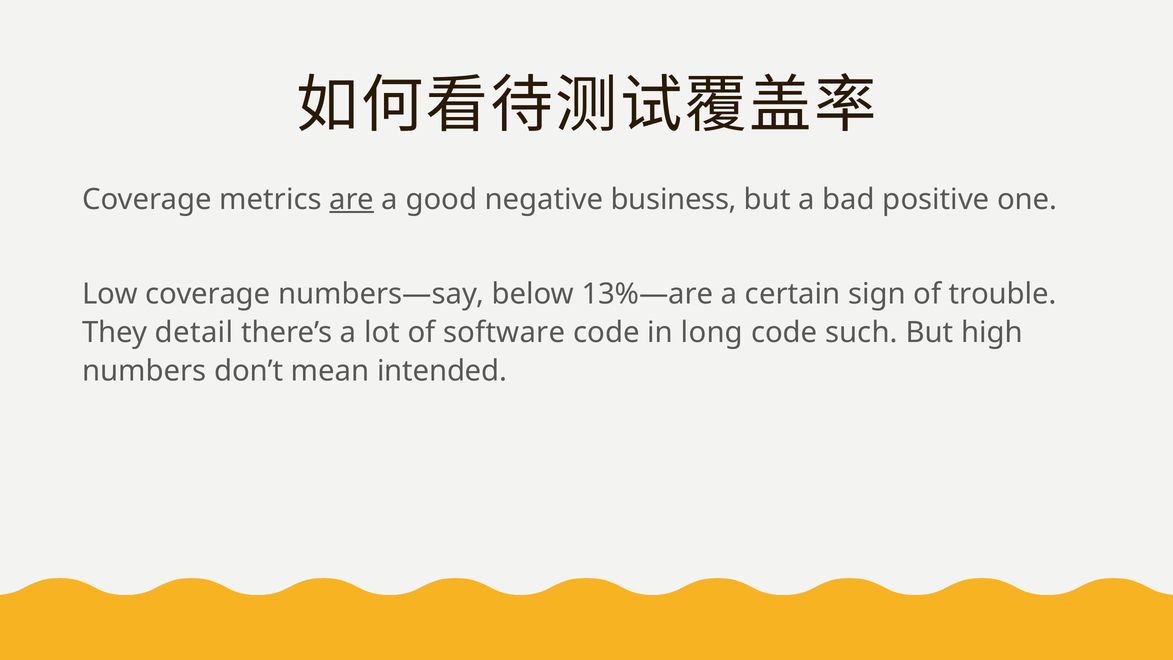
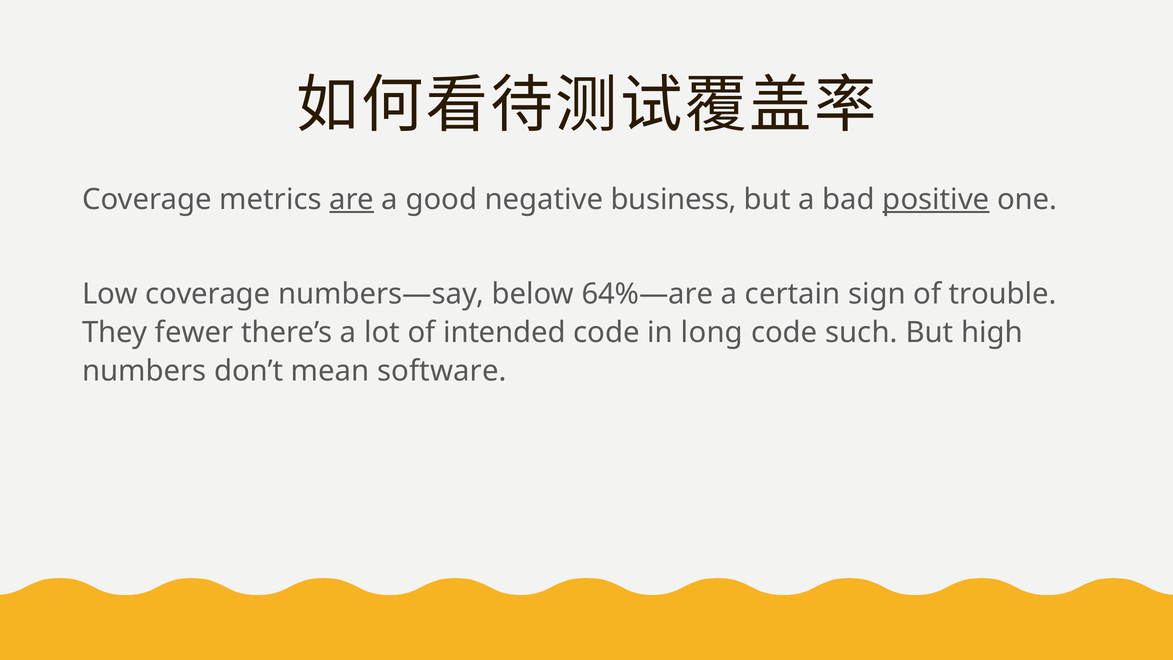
positive underline: none -> present (936, 199)
13%—are: 13%—are -> 64%—are (647, 294)
detail: detail -> fewer (194, 332)
software: software -> intended (504, 332)
intended: intended -> software (442, 371)
